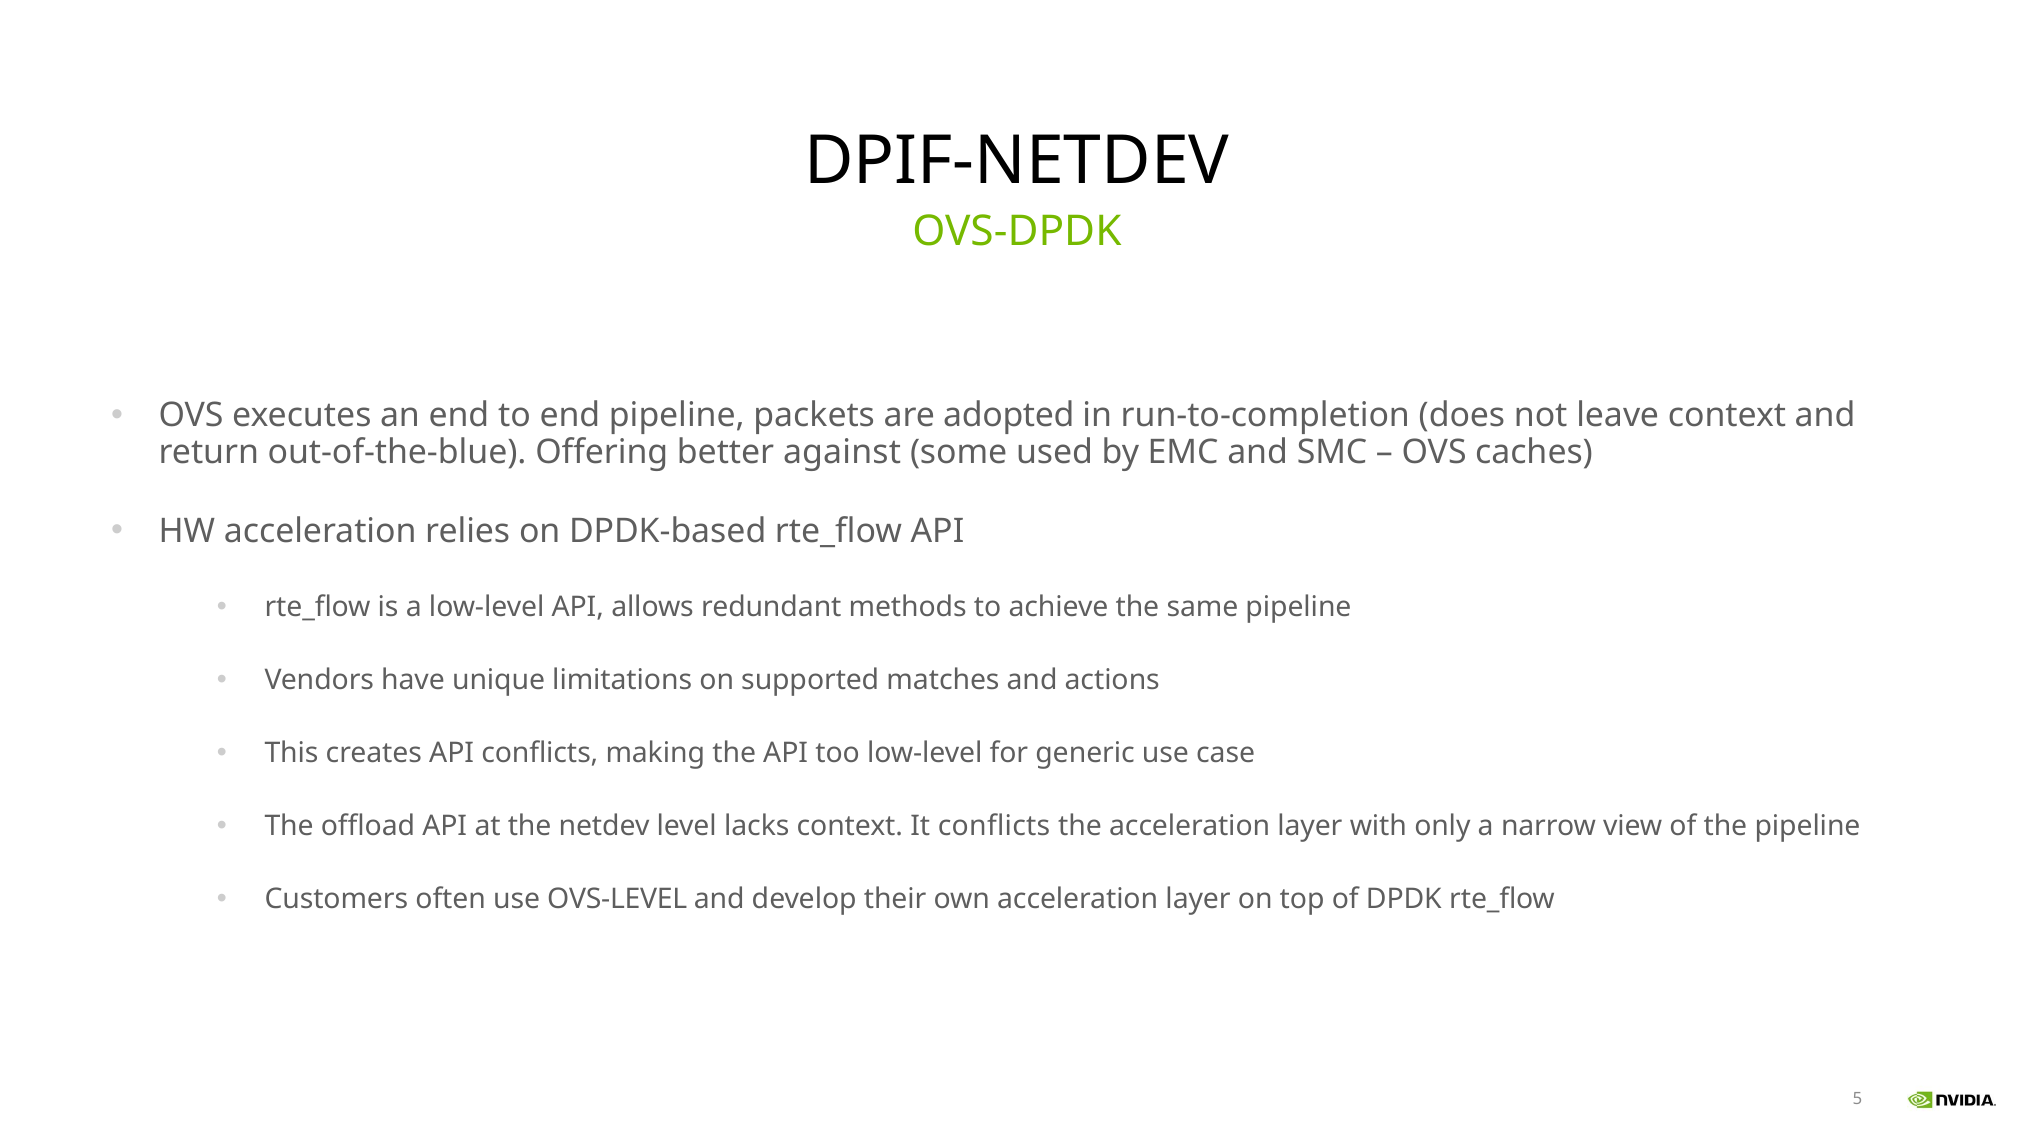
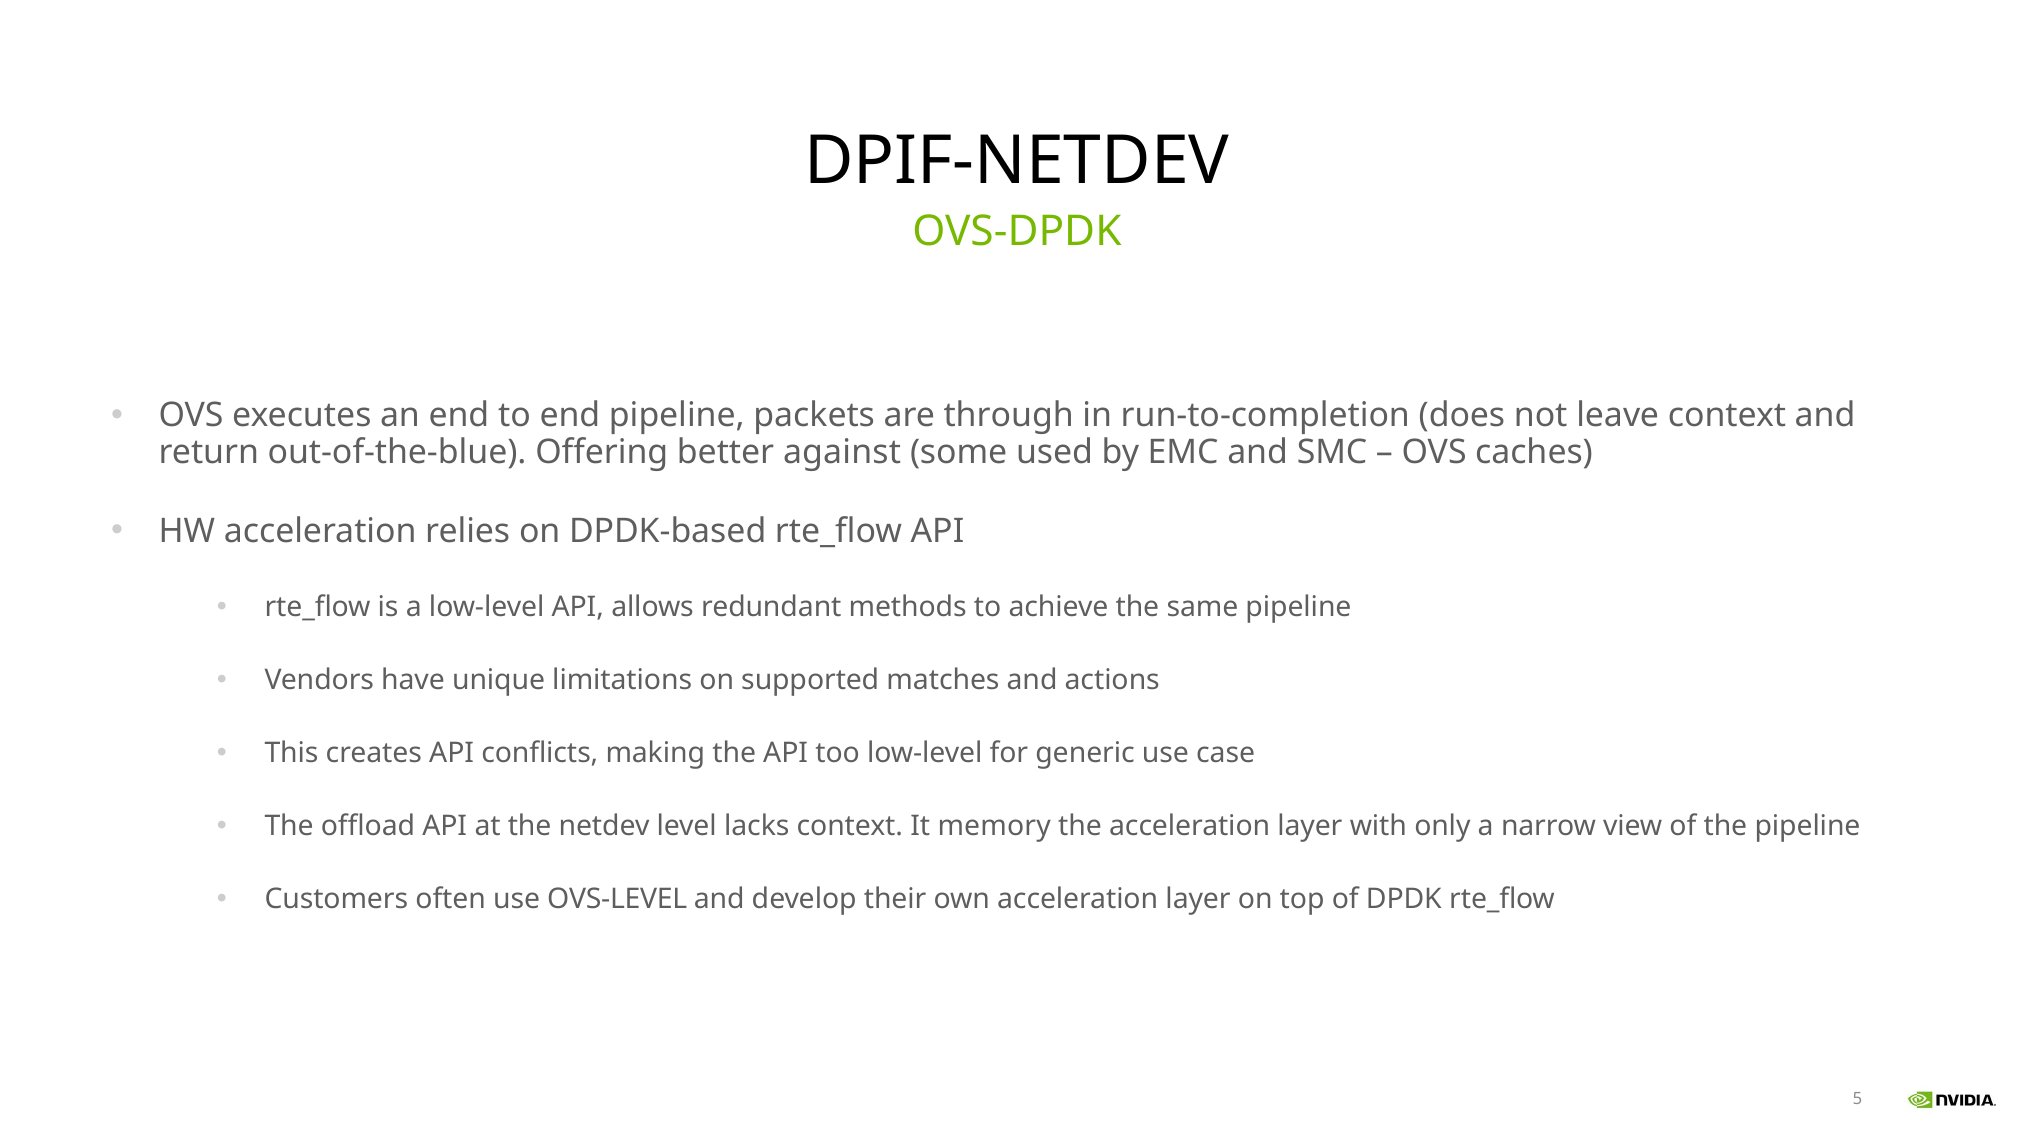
adopted: adopted -> through (1009, 416)
It conflicts: conflicts -> memory (994, 826)
